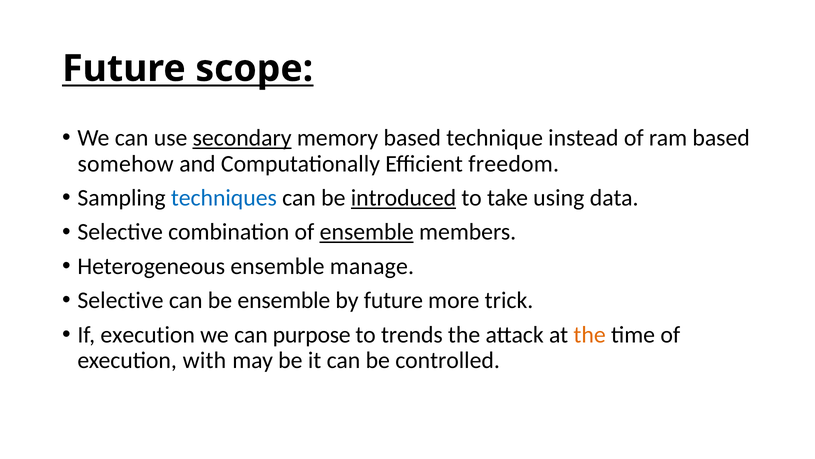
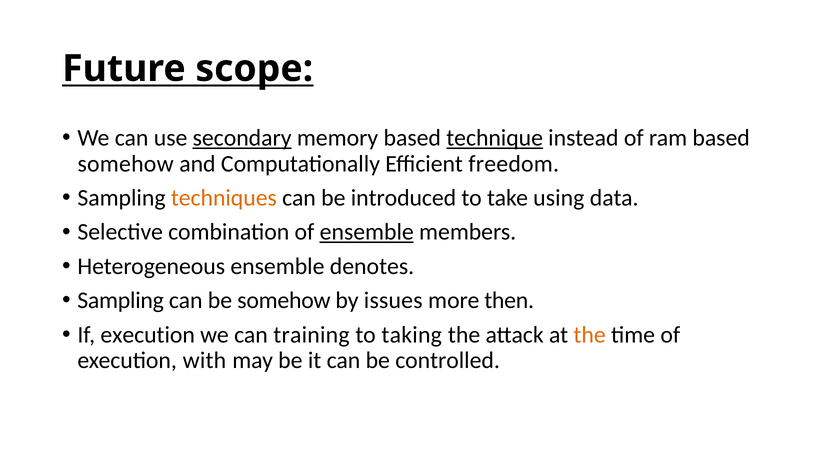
technique underline: none -> present (495, 138)
techniques colour: blue -> orange (224, 198)
introduced underline: present -> none (404, 198)
manage: manage -> denotes (372, 266)
Selective: Selective -> Sampling (121, 300)
be ensemble: ensemble -> somehow (284, 300)
by future: future -> issues (393, 300)
trick: trick -> then (509, 300)
purpose: purpose -> training (311, 334)
trends: trends -> taking (412, 334)
